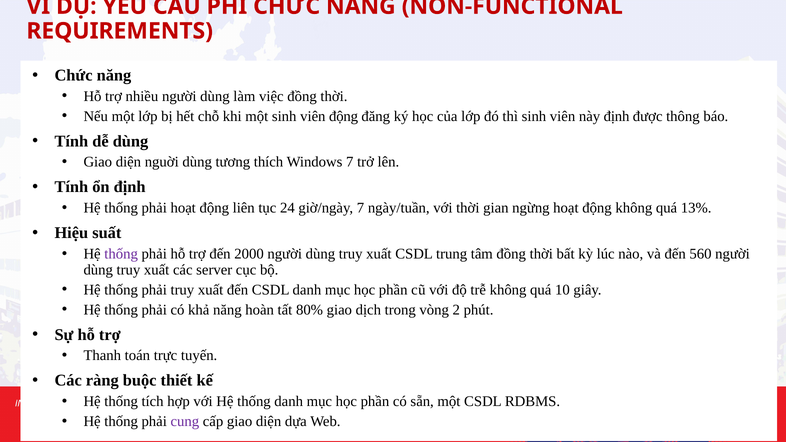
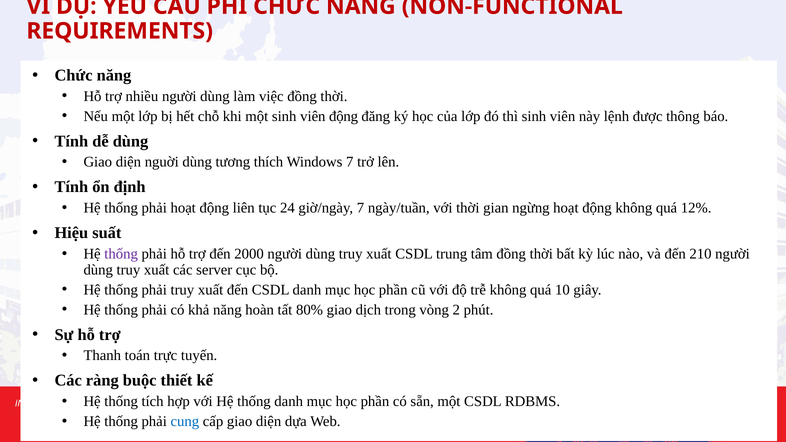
này định: định -> lệnh (617, 116)
13%: 13% -> 12% (696, 208)
560: 560 -> 210 (701, 254)
cung colour: purple -> blue (185, 422)
